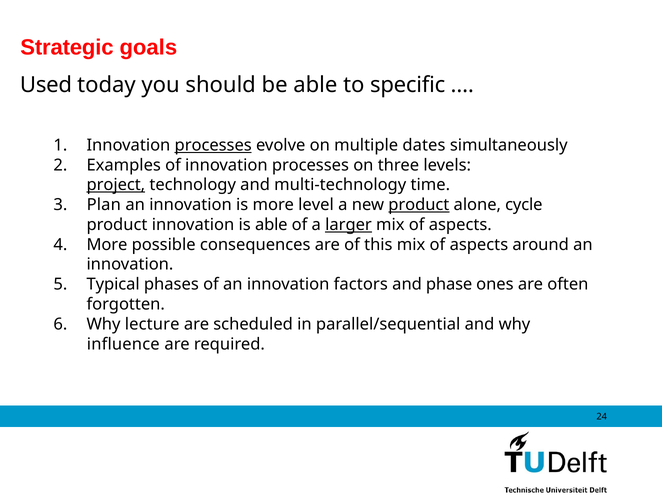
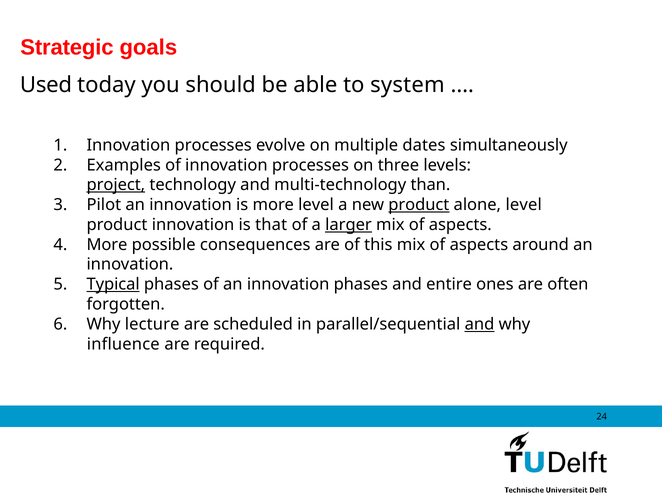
specific: specific -> system (407, 85)
processes underline: present -> none (213, 145)
time: time -> than (430, 185)
Plan: Plan -> Pilot (104, 205)
alone cycle: cycle -> level (524, 205)
is able: able -> that (271, 225)
Typical underline: none -> present (113, 284)
innovation factors: factors -> phases (361, 284)
phase: phase -> entire (449, 284)
and underline: none -> present (480, 324)
